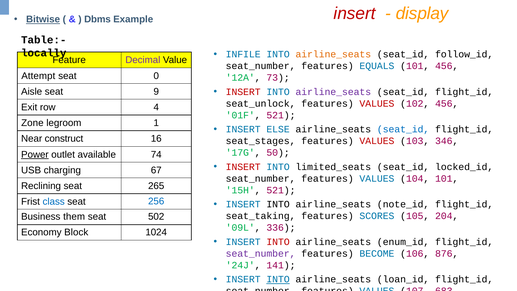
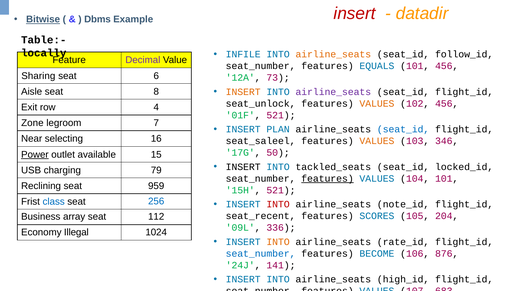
display: display -> datadir (422, 13)
Attempt: Attempt -> Sharing (38, 76)
0: 0 -> 6 (156, 76)
INSERT colour: red -> orange (243, 92)
9: 9 -> 8 (156, 91)
VALUES colour: red -> orange (377, 103)
1: 1 -> 7 (156, 123)
ELSE: ELSE -> PLAN (278, 129)
construct: construct -> selecting (64, 139)
seat_stages: seat_stages -> seat_saleel (261, 141)
VALUES colour: red -> orange (377, 141)
74: 74 -> 15 (156, 154)
INSERT colour: red -> black (243, 167)
limited_seats: limited_seats -> tackled_seats (333, 167)
67: 67 -> 79 (156, 170)
features underline: none -> present (328, 178)
265: 265 -> 959 (156, 186)
INTO colour: black -> red (278, 204)
them: them -> array (74, 217)
502: 502 -> 112 (156, 217)
seat_taking: seat_taking -> seat_recent (261, 216)
Block: Block -> Illegal (76, 232)
INTO colour: red -> orange (278, 242)
enum_id: enum_id -> rate_id (403, 242)
seat_number colour: purple -> blue (261, 253)
INTO underline: present -> none (278, 279)
loan_id: loan_id -> high_id (403, 279)
